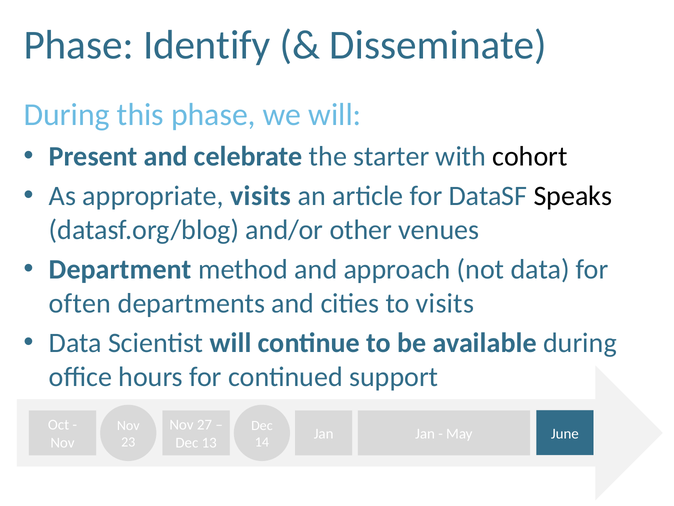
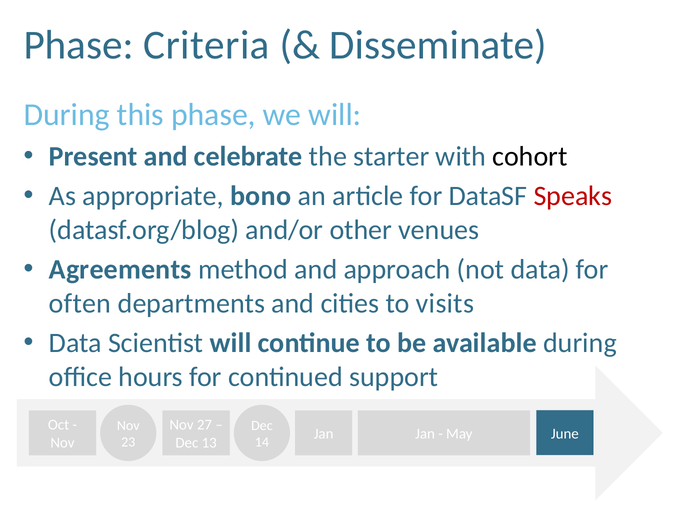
Identify: Identify -> Criteria (206, 45)
appropriate visits: visits -> bono (261, 196)
Speaks colour: black -> red (573, 196)
Department: Department -> Agreements (120, 269)
